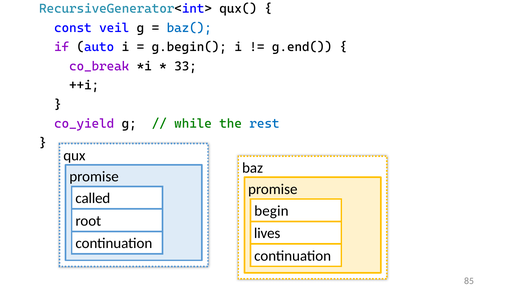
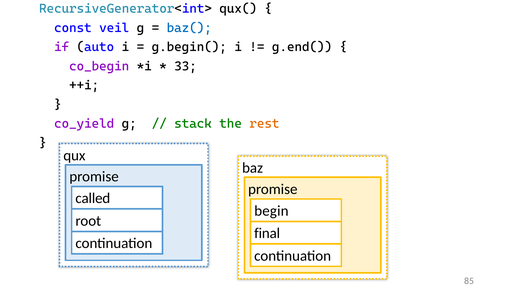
co_break: co_break -> co_begin (99, 66)
while: while -> stack (193, 124)
rest colour: blue -> orange (264, 124)
lives: lives -> final (267, 234)
